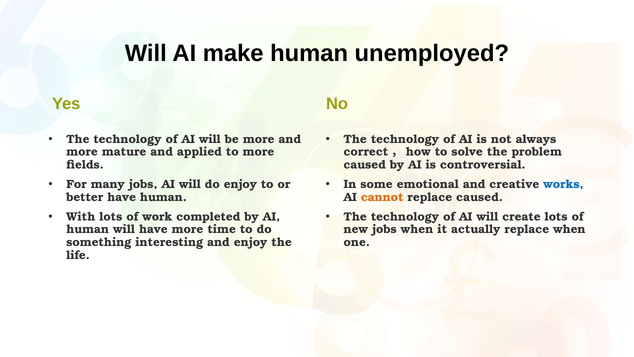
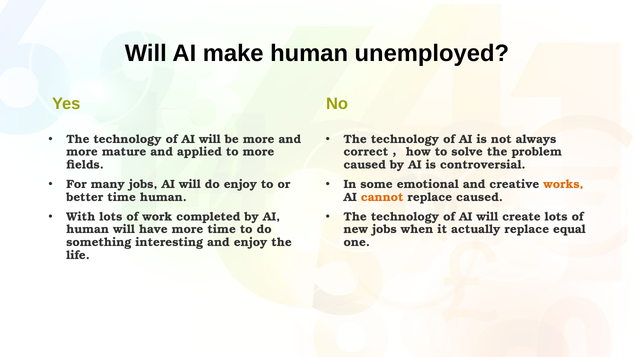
works colour: blue -> orange (563, 184)
better have: have -> time (122, 197)
replace when: when -> equal (569, 229)
